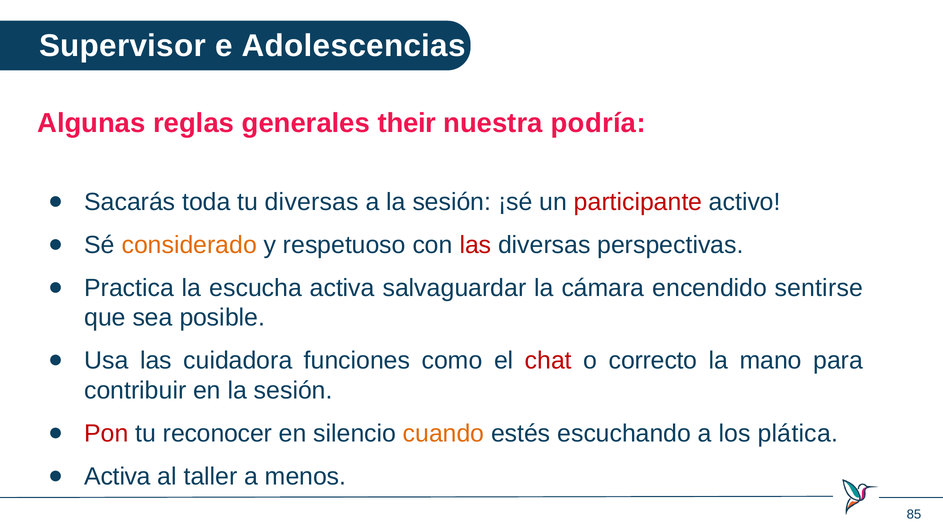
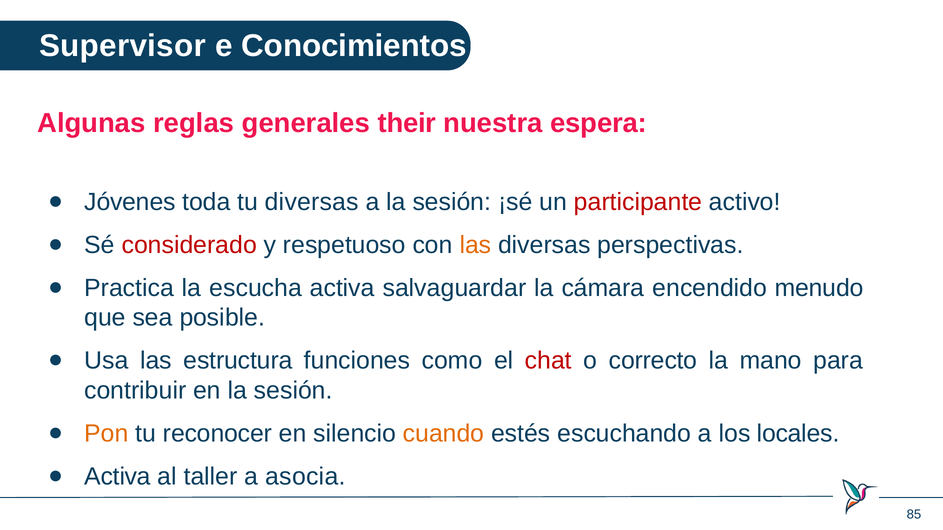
Adolescencias: Adolescencias -> Conocimientos (354, 46)
podría: podría -> espera (599, 123)
Sacarás: Sacarás -> Jóvenes (130, 202)
considerado colour: orange -> red (189, 245)
las colour: red -> orange (475, 245)
sentirse: sentirse -> menudo (819, 288)
cuidadora: cuidadora -> estructura (238, 361)
Pon colour: red -> orange (106, 434)
plática: plática -> locales (798, 434)
menos: menos -> asocia (305, 477)
